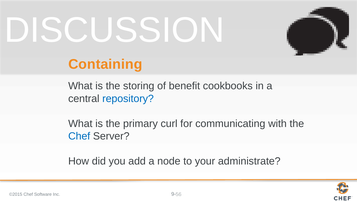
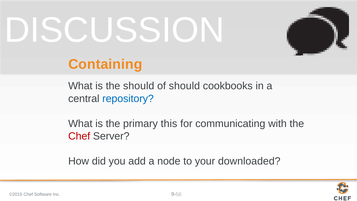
the storing: storing -> should (139, 86)
of benefit: benefit -> should (184, 86)
curl: curl -> this (169, 123)
Chef colour: blue -> red (79, 136)
administrate: administrate -> downloaded (249, 161)
